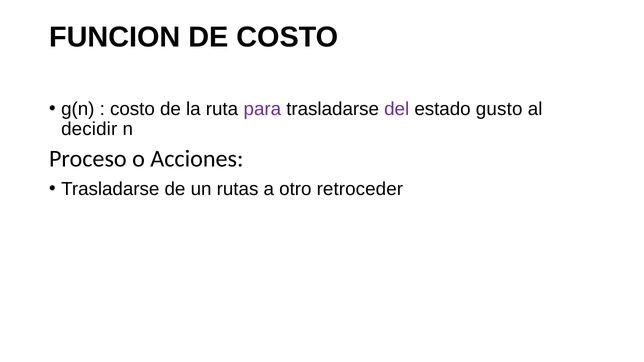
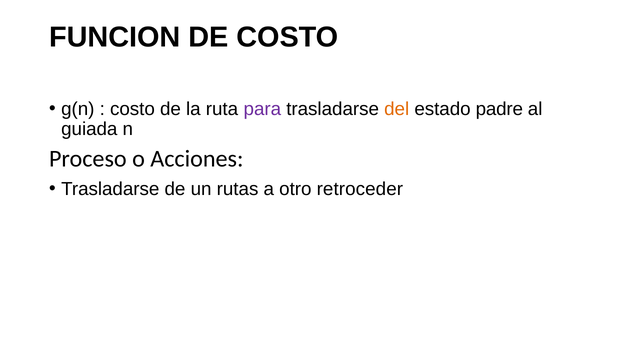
del colour: purple -> orange (397, 109)
gusto: gusto -> padre (499, 109)
decidir: decidir -> guiada (89, 129)
